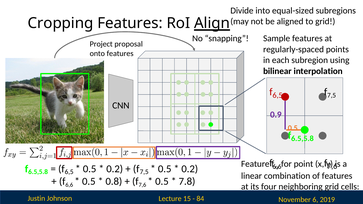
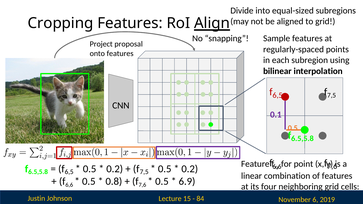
0.9: 0.9 -> 0.1 (276, 115)
7.8: 7.8 -> 6.9 (187, 182)
